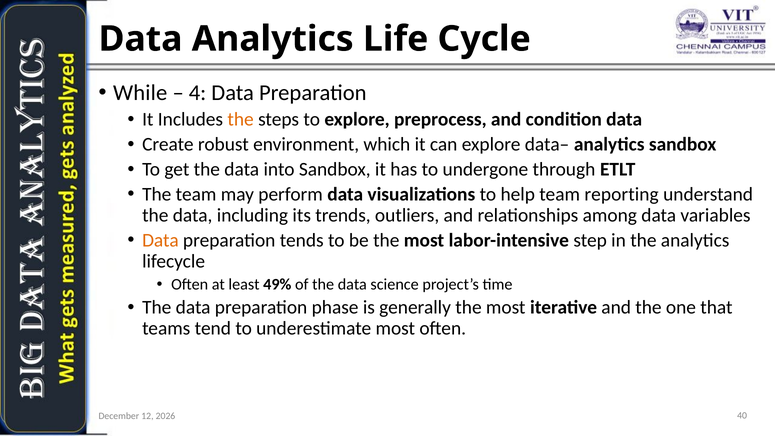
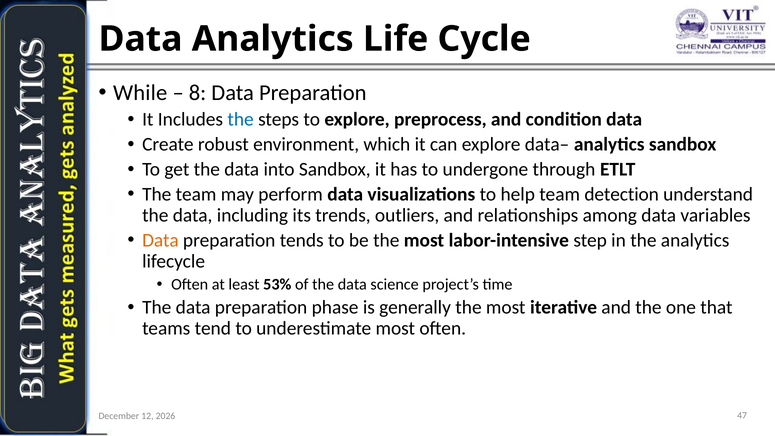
4: 4 -> 8 (198, 93)
the colour: orange -> blue (241, 120)
reporting: reporting -> detection (622, 194)
49%: 49% -> 53% (277, 284)
40: 40 -> 47 (742, 416)
